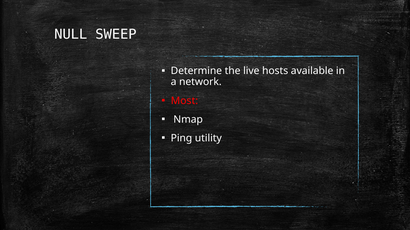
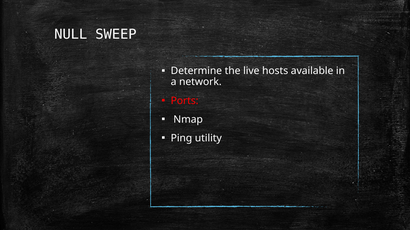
Most: Most -> Ports (185, 101)
